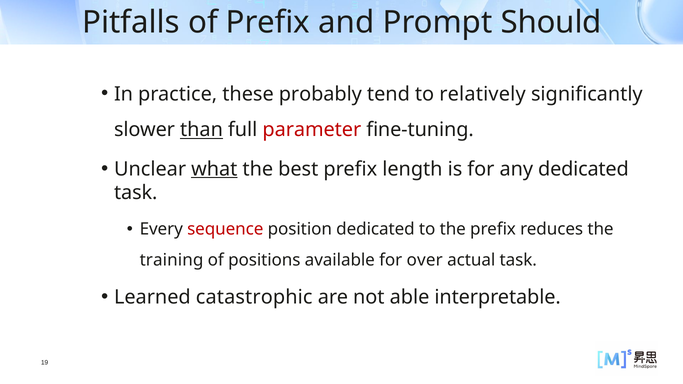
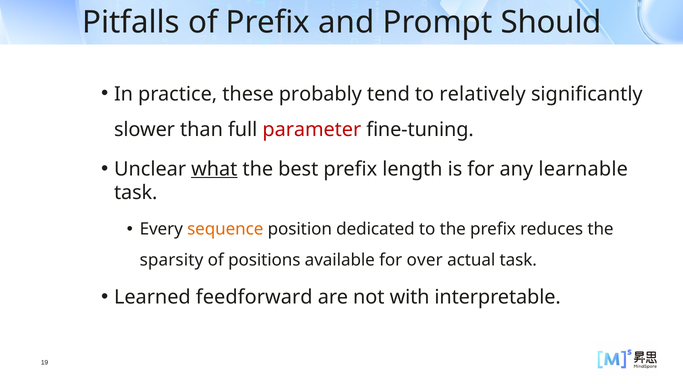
than underline: present -> none (201, 130)
any dedicated: dedicated -> learnable (583, 169)
sequence colour: red -> orange (225, 229)
training: training -> sparsity (171, 260)
catastrophic: catastrophic -> feedforward (254, 297)
able: able -> with (410, 297)
